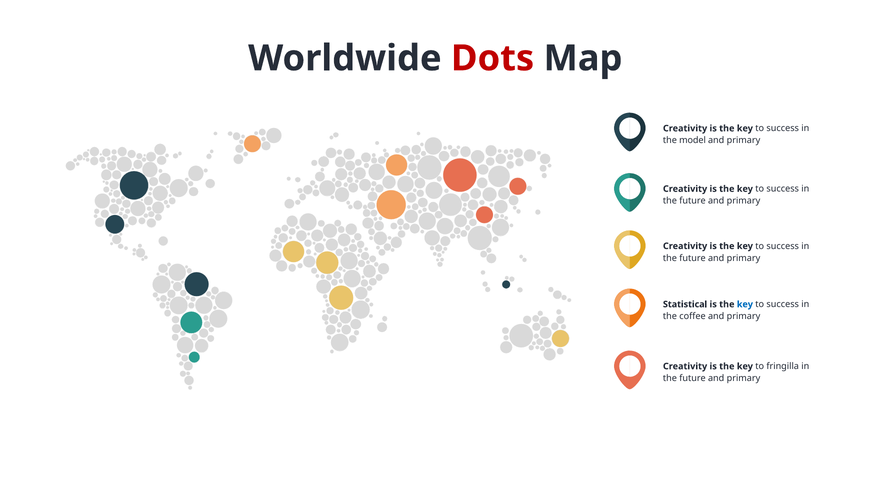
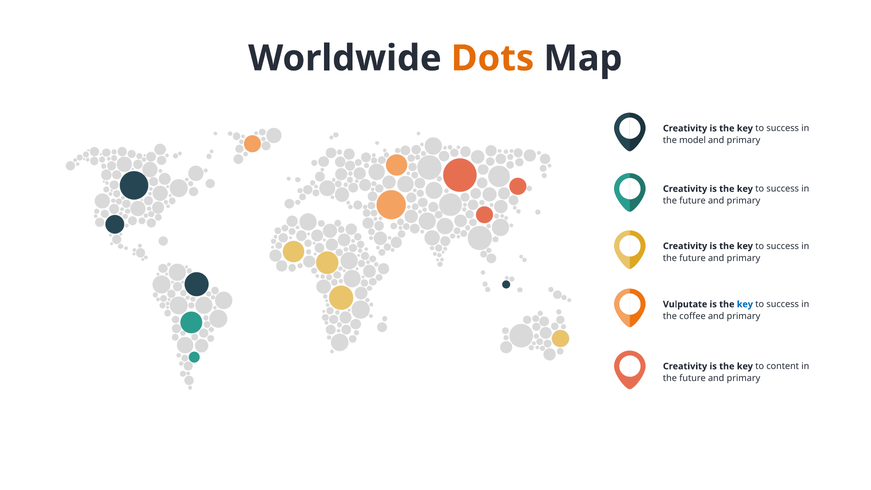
Dots colour: red -> orange (493, 58)
Statistical: Statistical -> Vulputate (685, 304)
fringilla: fringilla -> content (783, 366)
